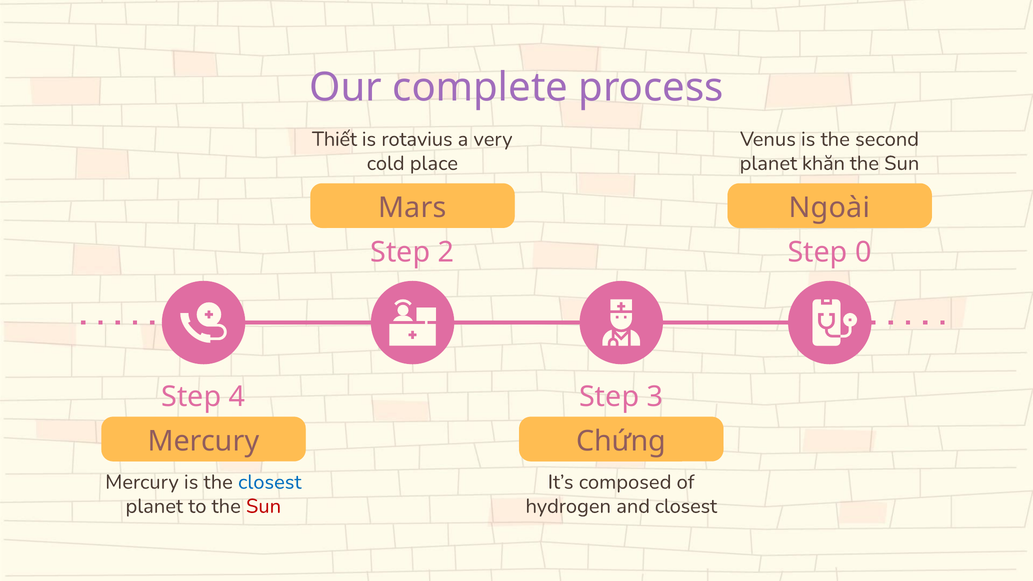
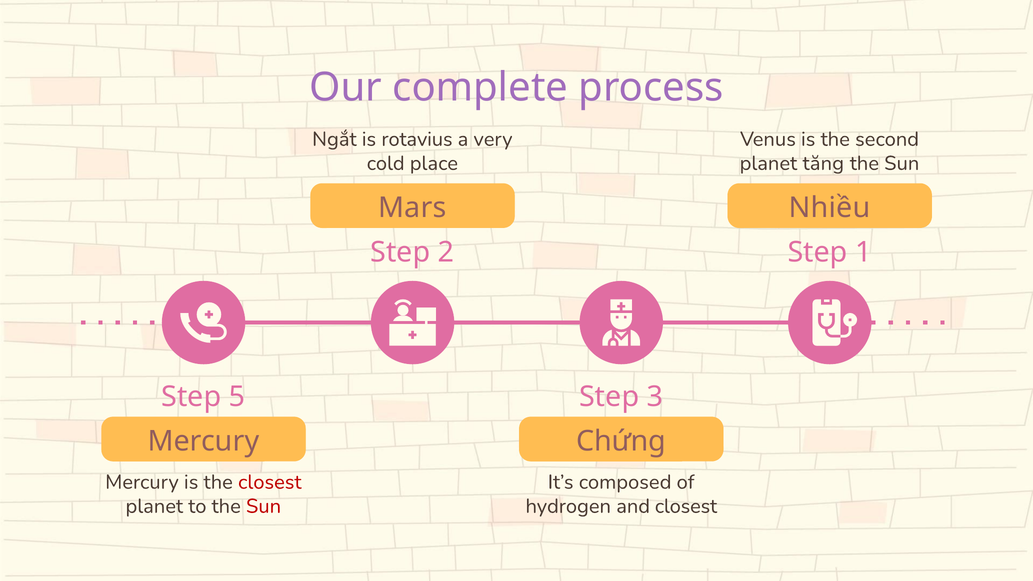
Thiết: Thiết -> Ngắt (334, 139)
khăn: khăn -> tăng (823, 163)
Ngoài: Ngoài -> Nhiều (829, 208)
0: 0 -> 1 (863, 253)
4: 4 -> 5 (237, 397)
closest colour: blue -> red (270, 482)
